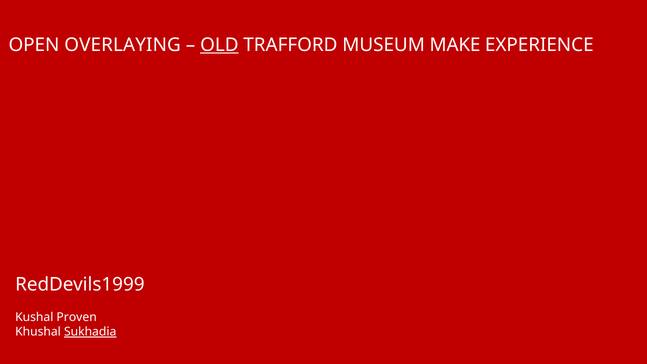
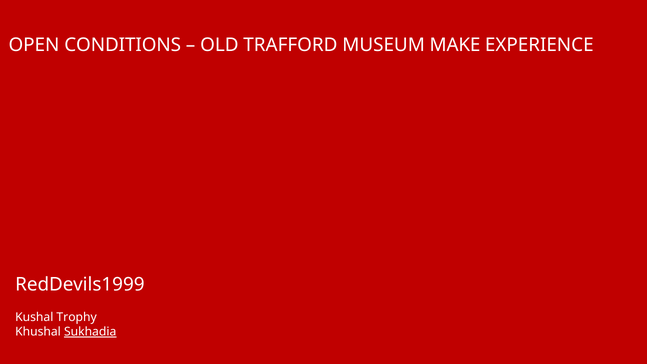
OVERLAYING: OVERLAYING -> CONDITIONS (123, 45)
OLD underline: present -> none (219, 45)
Proven: Proven -> Trophy (77, 317)
